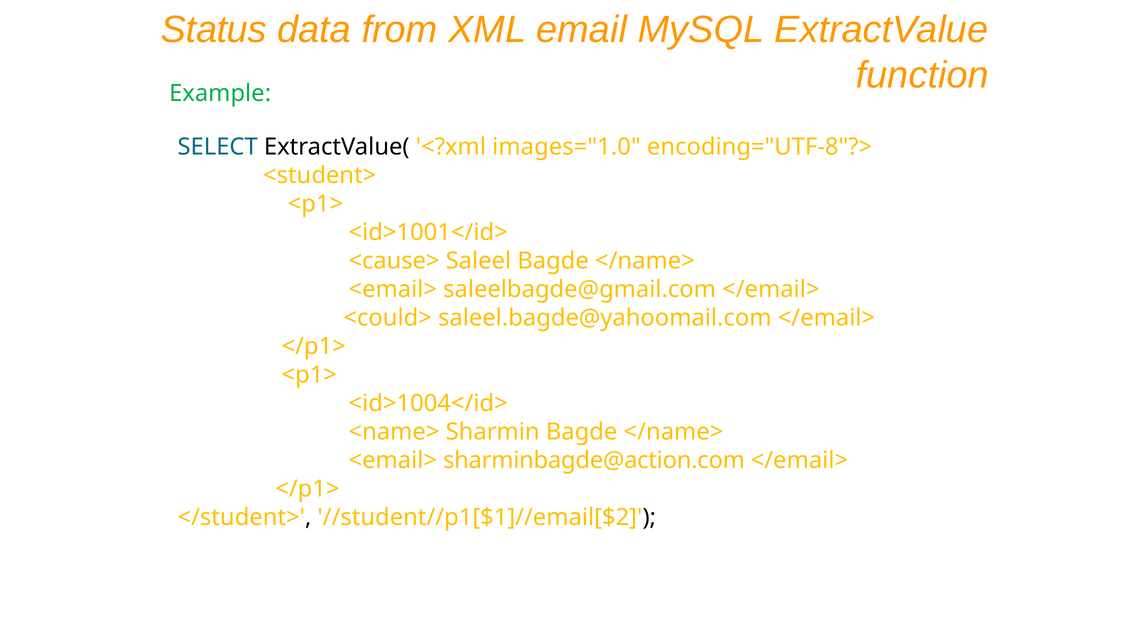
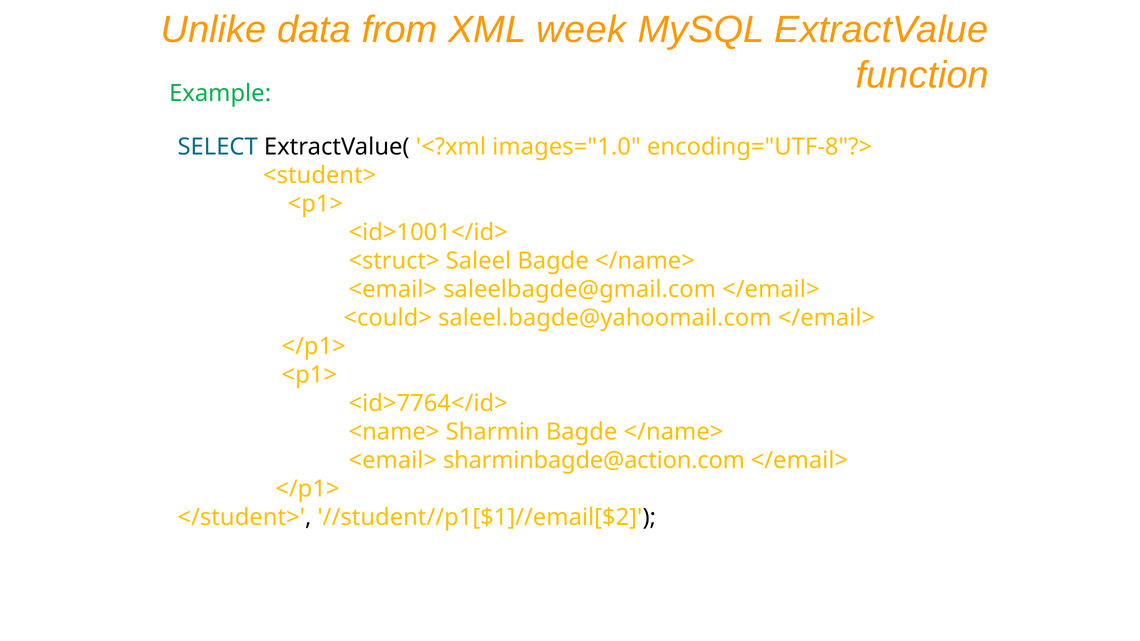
Status: Status -> Unlike (214, 30)
email: email -> week (581, 30)
<cause>: <cause> -> <struct> (394, 261)
<id>1004</id>: <id>1004</id> -> <id>7764</id> (428, 404)
